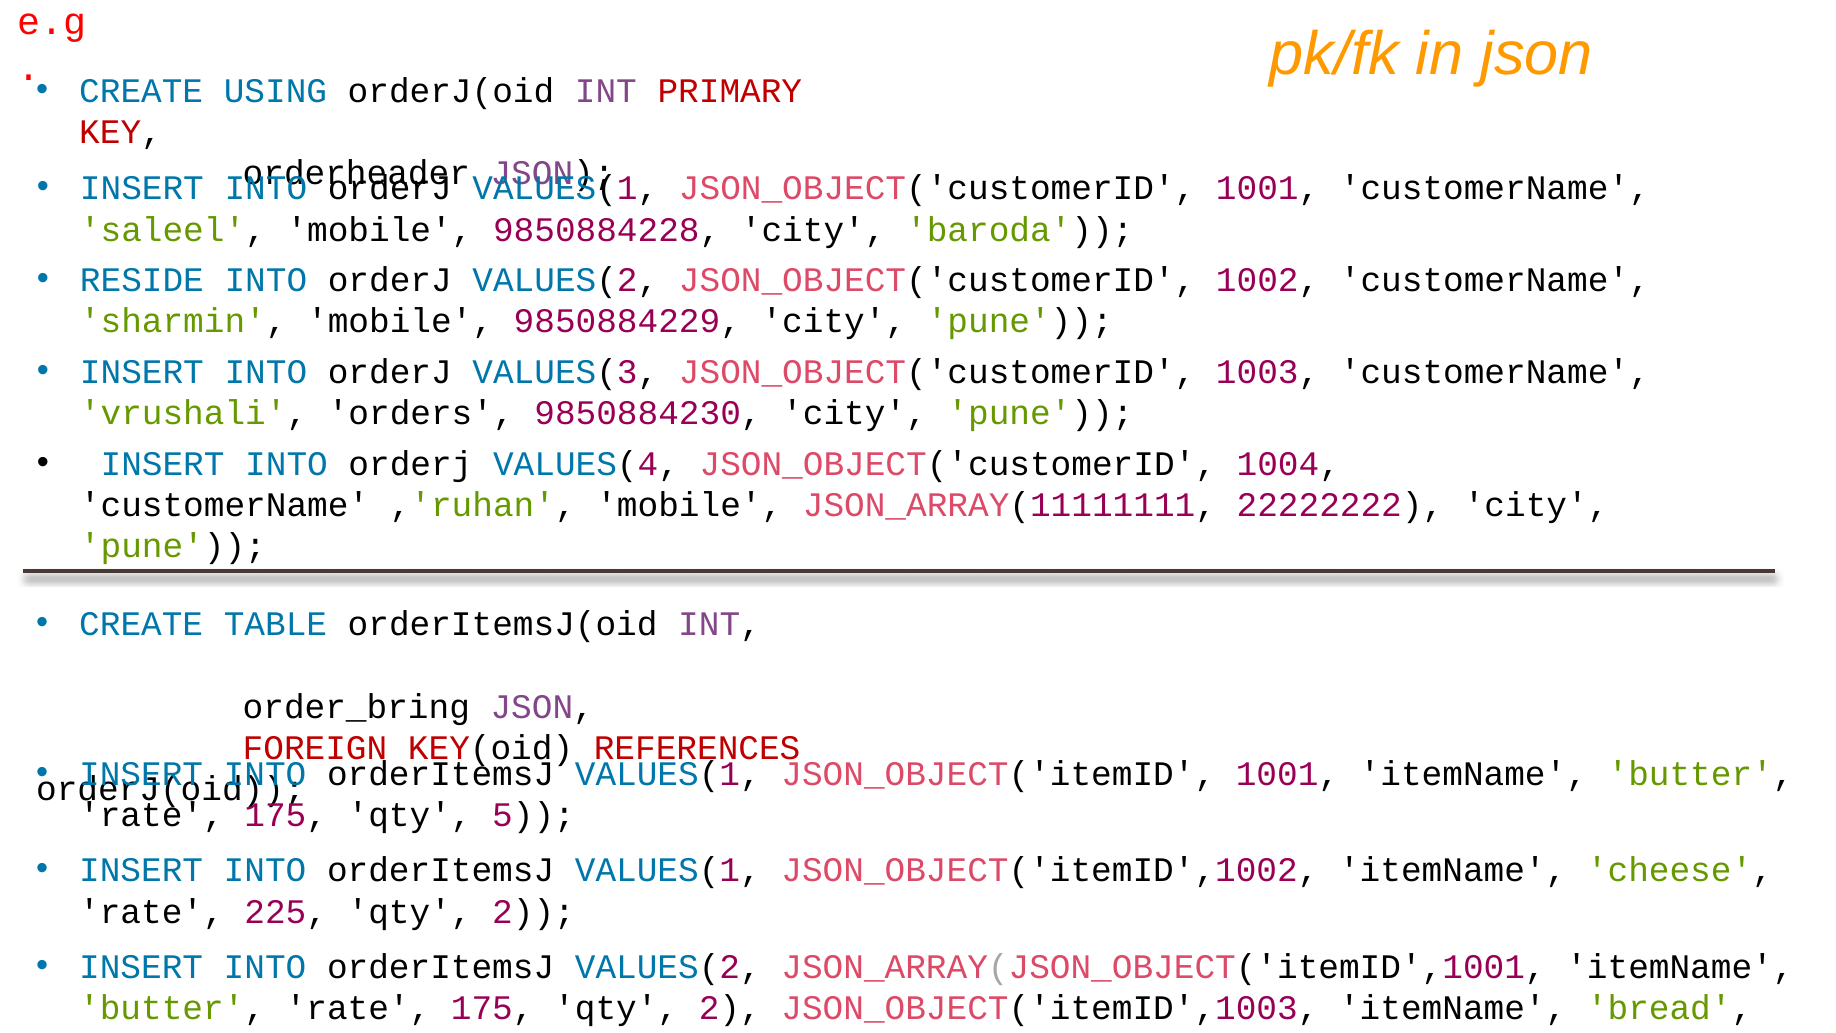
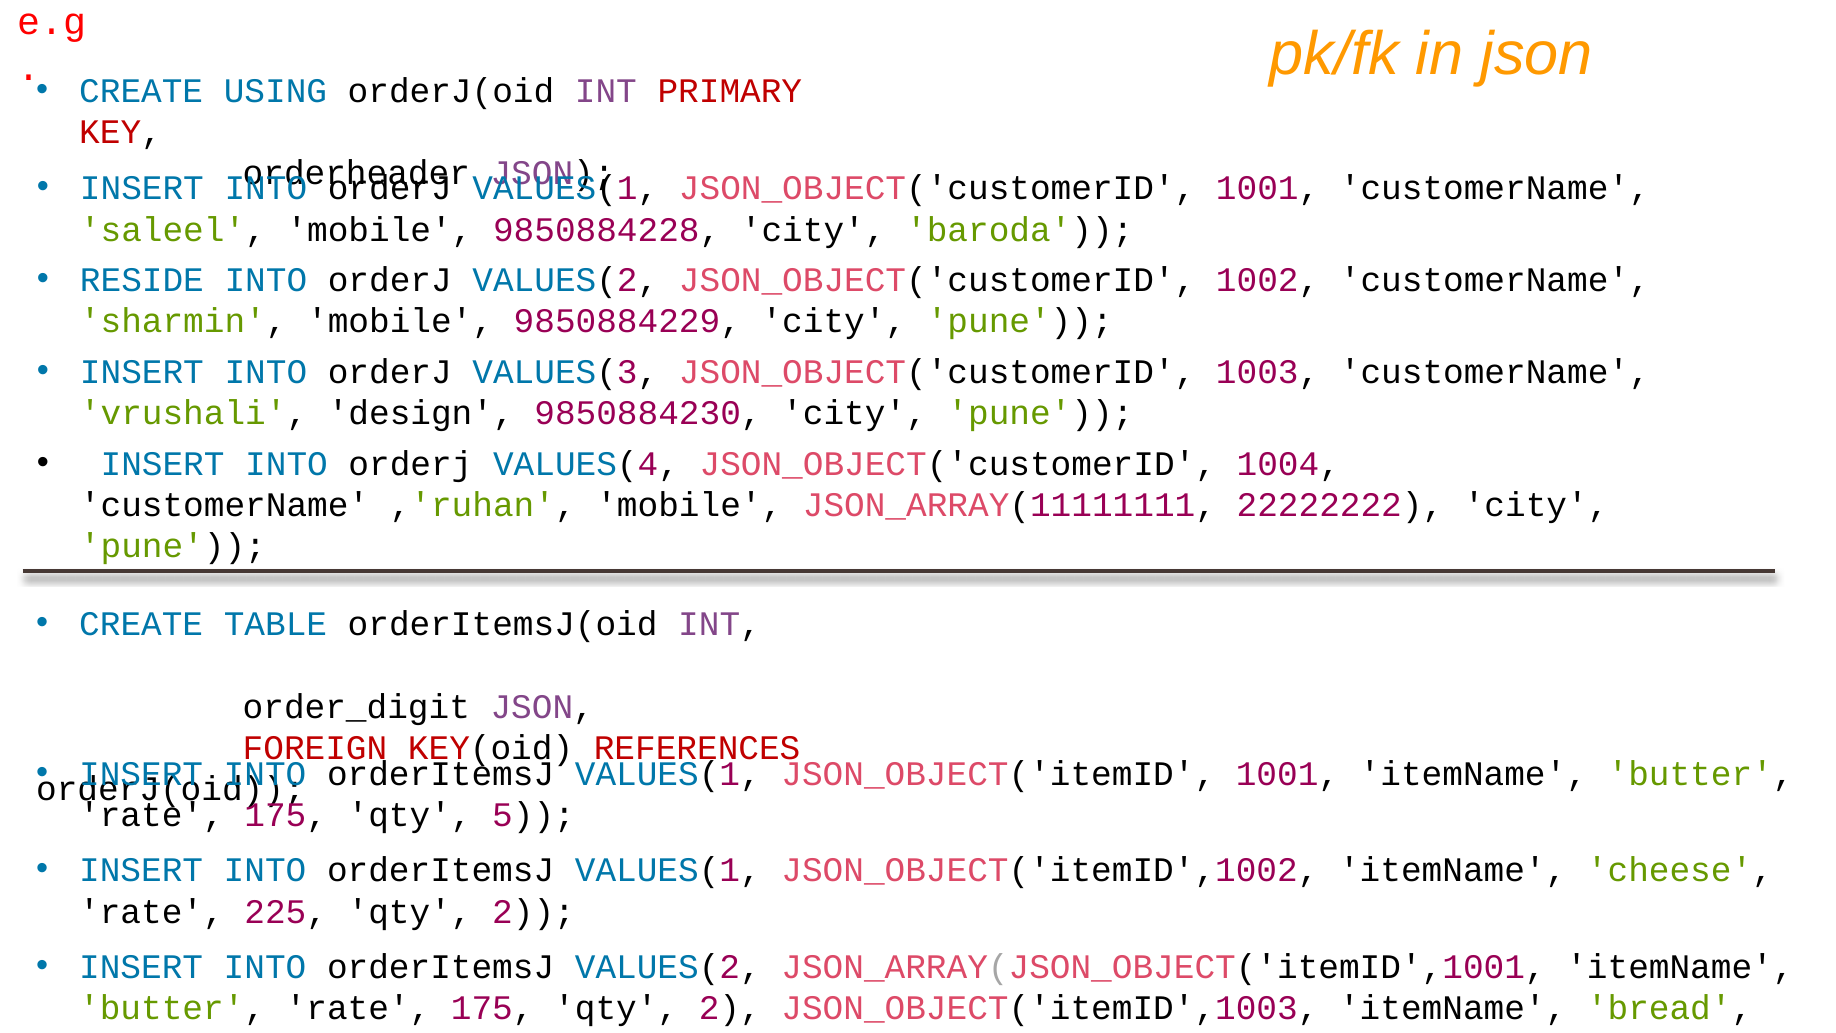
orders: orders -> design (421, 413)
order_bring: order_bring -> order_digit (356, 707)
